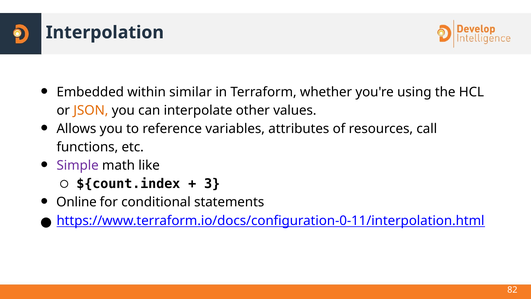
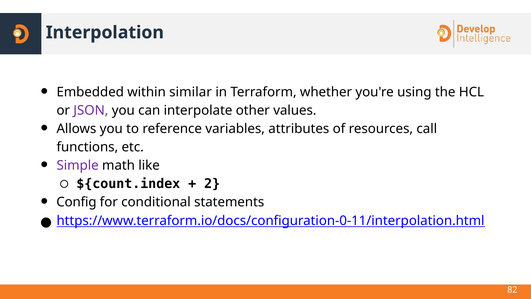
JSON colour: orange -> purple (91, 110)
3: 3 -> 2 (212, 184)
Online: Online -> Config (76, 202)
